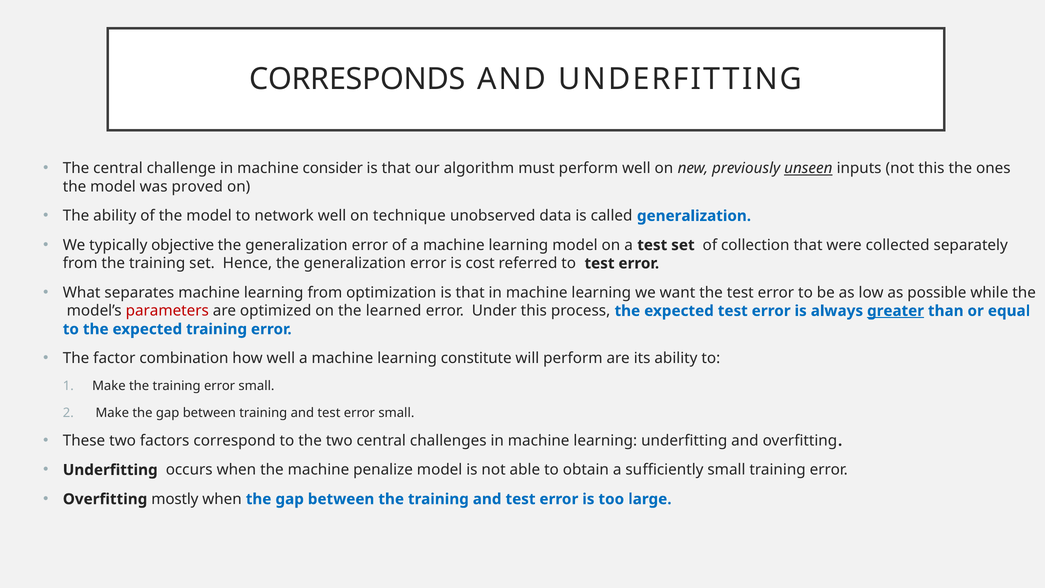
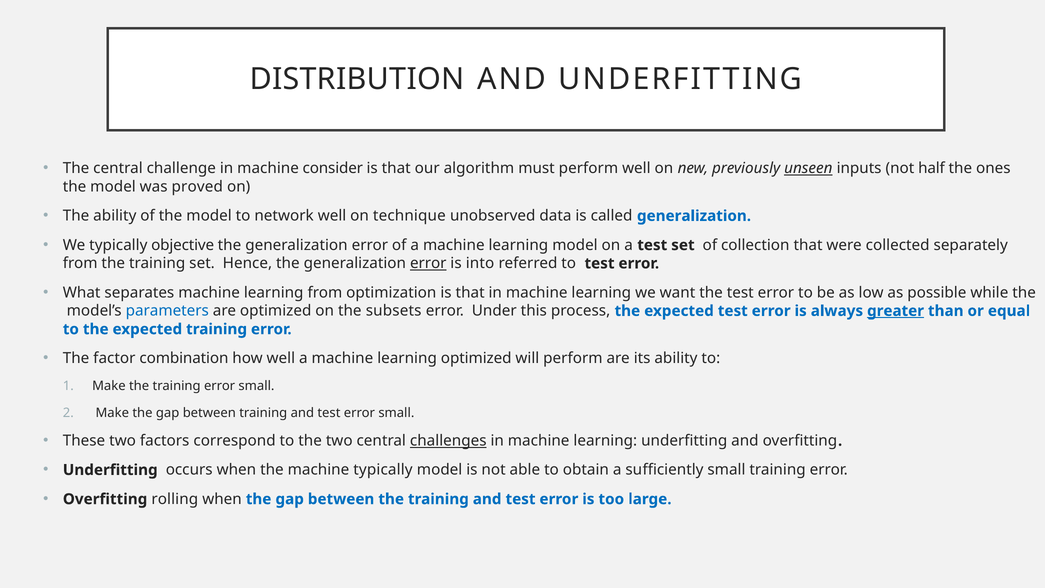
CORRESPONDS: CORRESPONDS -> DISTRIBUTION (357, 79)
not this: this -> half (932, 168)
error underline: none -> present (428, 263)
cost: cost -> into (480, 263)
parameters colour: red -> blue (167, 311)
learned: learned -> subsets (394, 311)
learning constitute: constitute -> optimized (476, 358)
challenges underline: none -> present (448, 441)
machine penalize: penalize -> typically (383, 470)
mostly: mostly -> rolling (175, 499)
